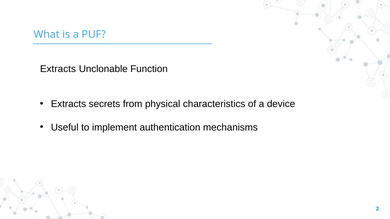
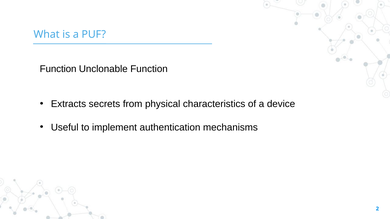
Extracts: Extracts -> Function (58, 69)
